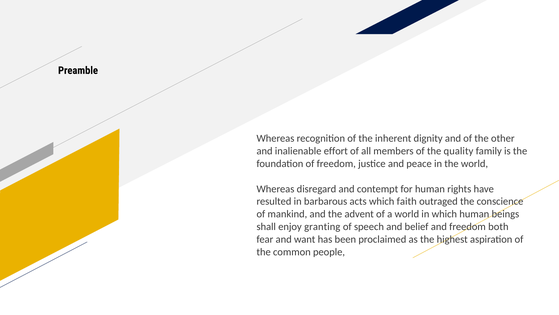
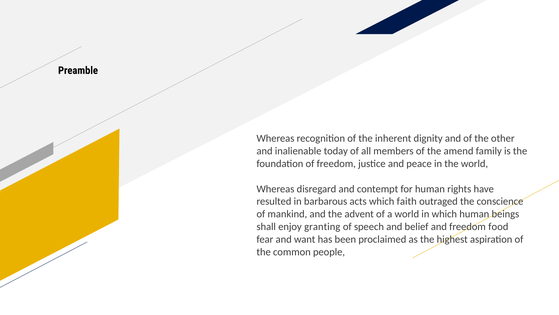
effort: effort -> today (336, 151)
quality: quality -> amend (459, 151)
both: both -> food (498, 226)
